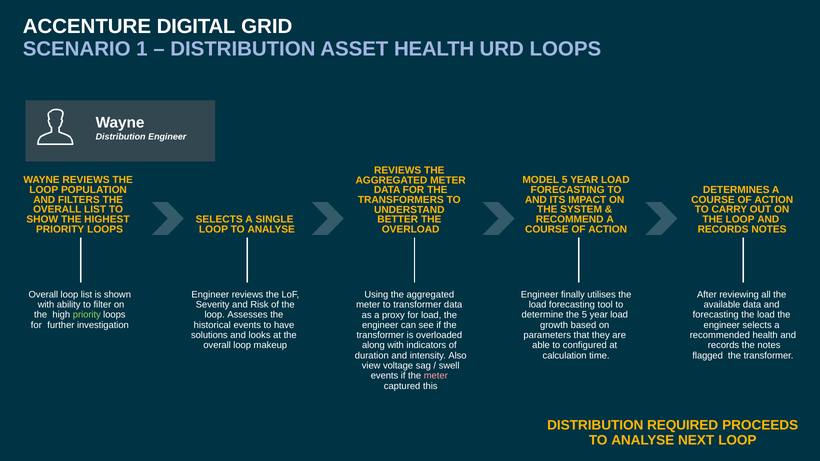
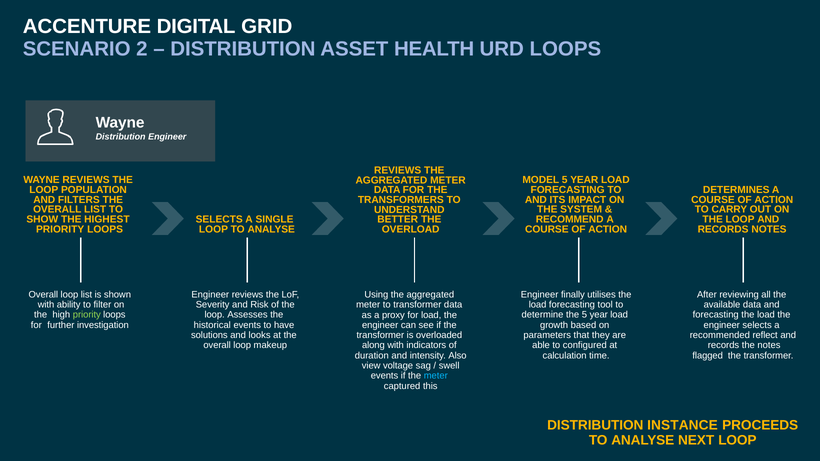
1: 1 -> 2 (142, 49)
recommended health: health -> reflect (765, 335)
meter colour: pink -> light blue (436, 376)
REQUIRED: REQUIRED -> INSTANCE (682, 426)
